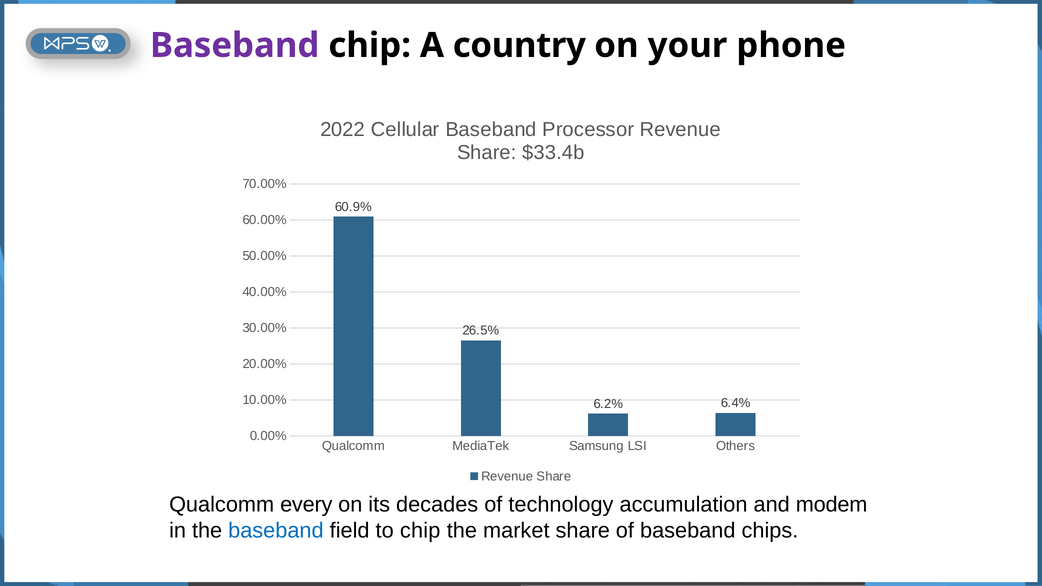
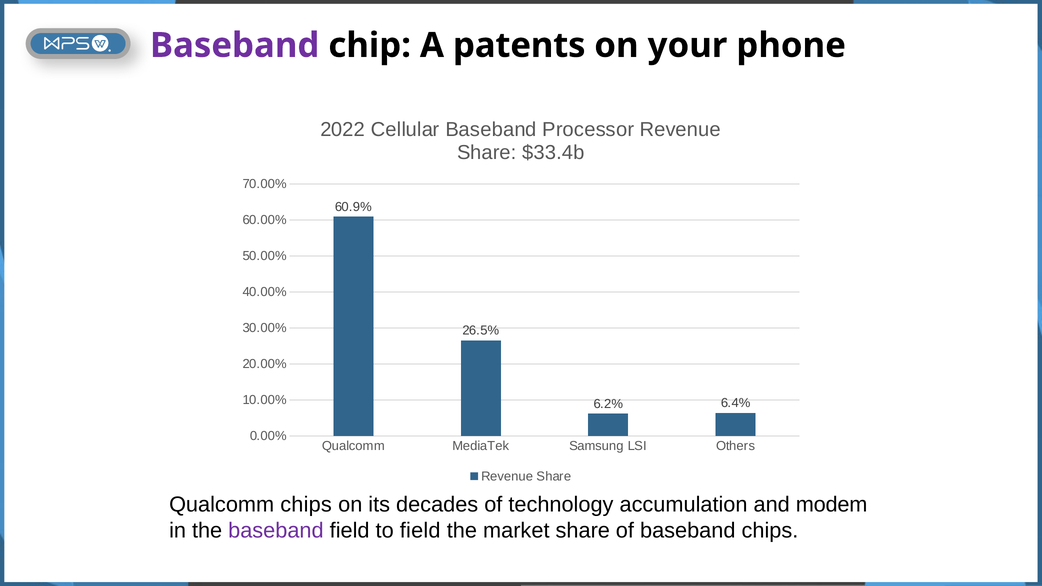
country: country -> patents (519, 45)
Qualcomm every: every -> chips (306, 505)
baseband colour: blue -> purple (276, 531)
to chip: chip -> field (420, 531)
